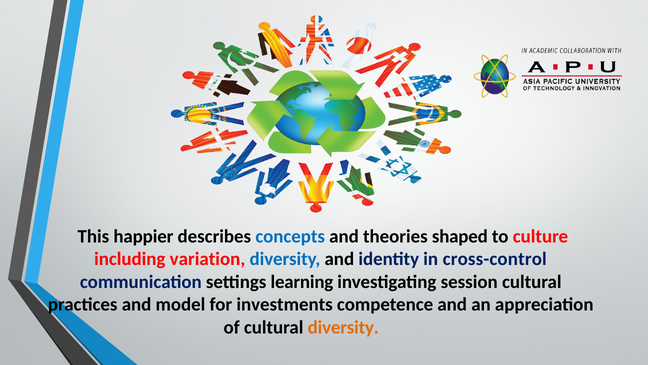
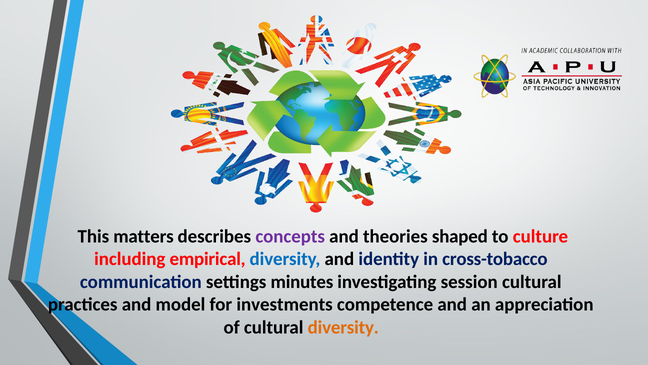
happier: happier -> matters (143, 236)
concepts colour: blue -> purple (290, 236)
variation: variation -> empirical (208, 259)
cross-control: cross-control -> cross-tobacco (495, 259)
learning: learning -> minutes (302, 281)
